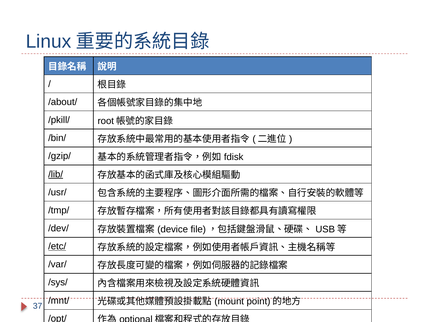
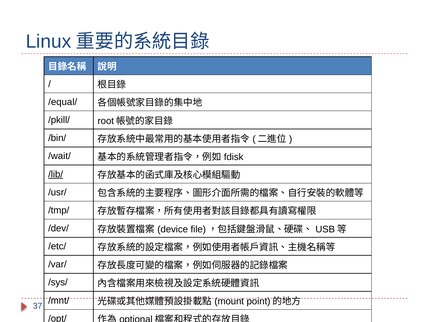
/about/: /about/ -> /equal/ (63, 102)
/gzip/: /gzip/ -> /wait/ (60, 156)
/etc/ underline: present -> none (57, 246)
